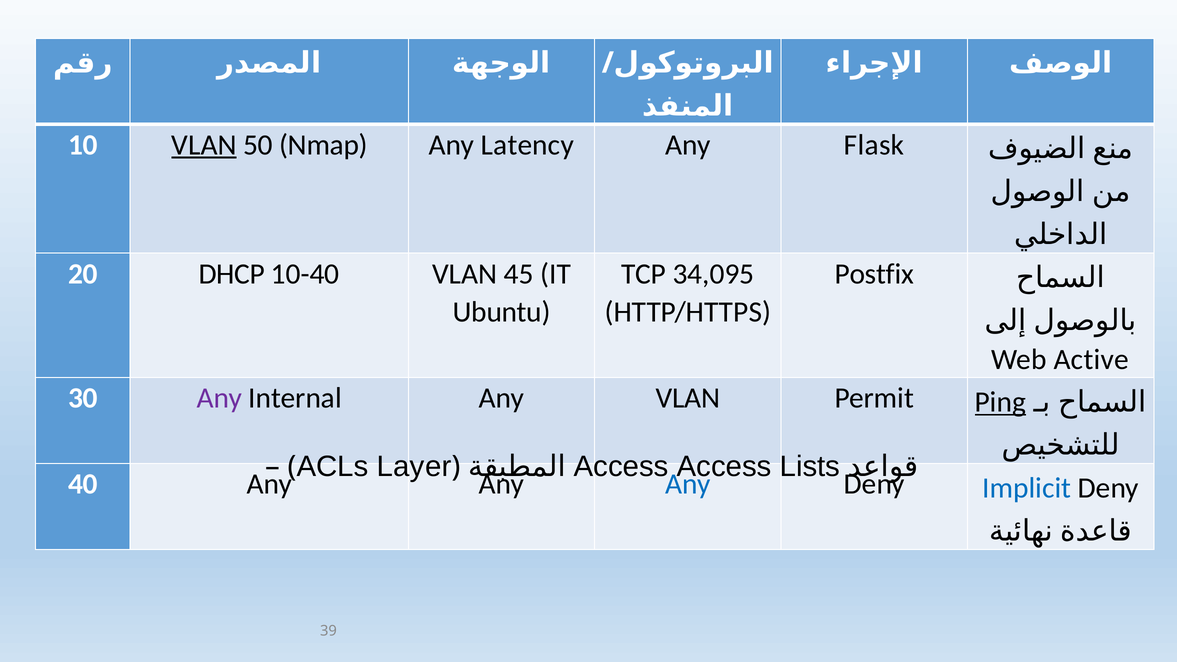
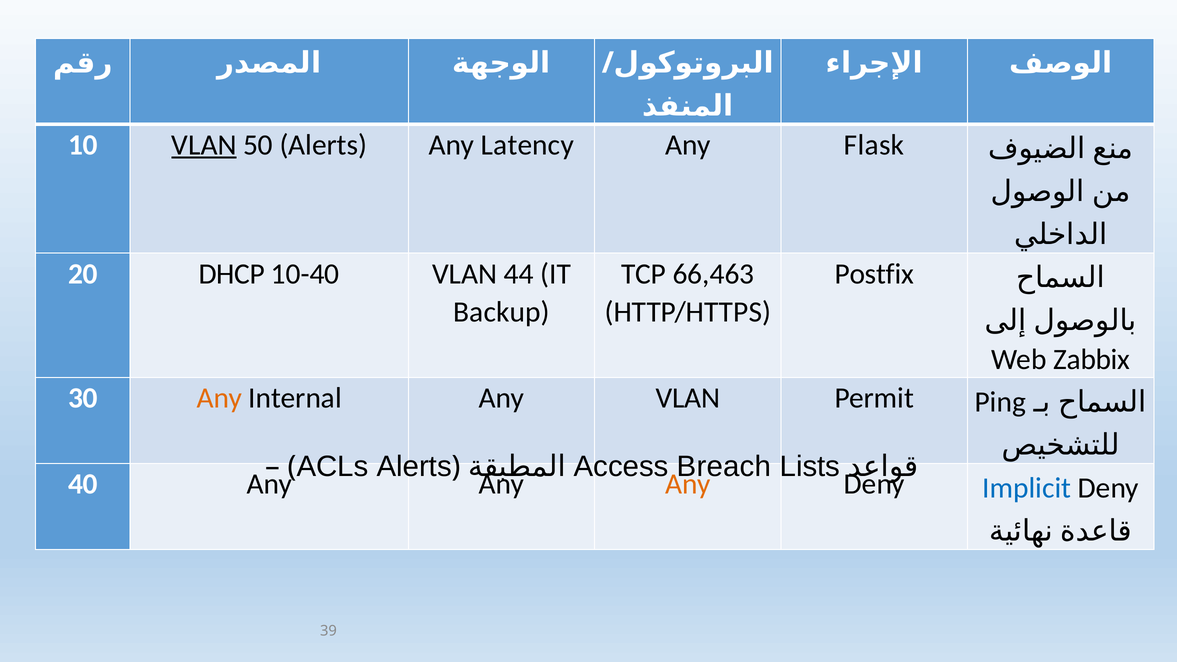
50 Nmap: Nmap -> Alerts (323, 145)
45: 45 -> 44 (519, 274)
34,095: 34,095 -> 66,463 (713, 274)
Ubuntu: Ubuntu -> Backup (501, 312)
Active: Active -> Zabbix (1092, 360)
Any colour: purple -> orange (219, 398)
Ping underline: present -> none (1000, 402)
ACLs Layer: Layer -> Alerts (414, 466)
Access Access: Access -> Breach (724, 466)
Any colour: blue -> orange (688, 484)
